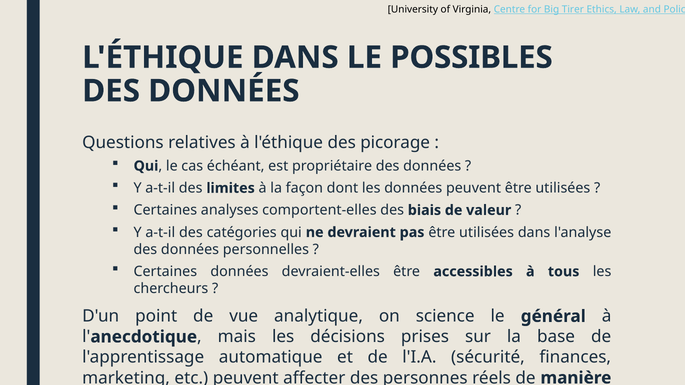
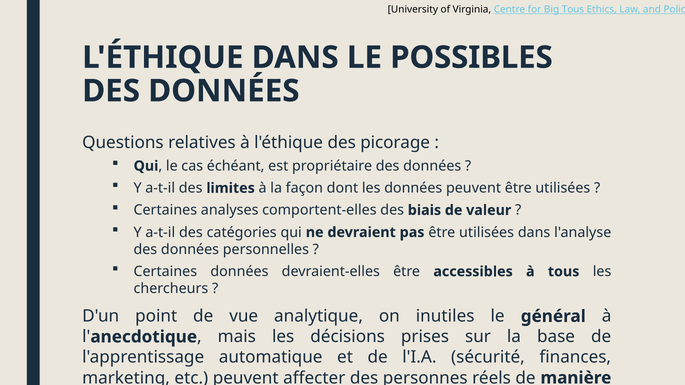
Big Tirer: Tirer -> Tous (573, 9)
science: science -> inutiles (445, 317)
